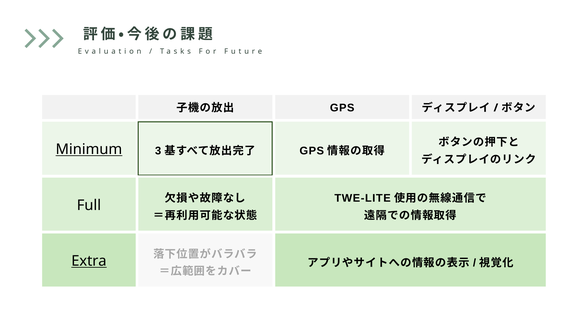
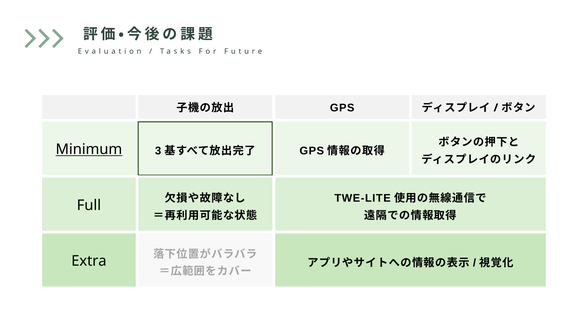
Extra underline: present -> none (89, 261)
